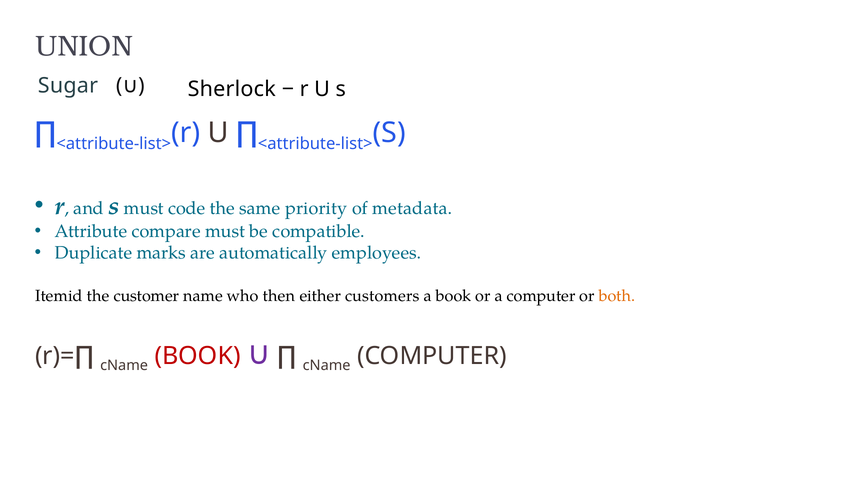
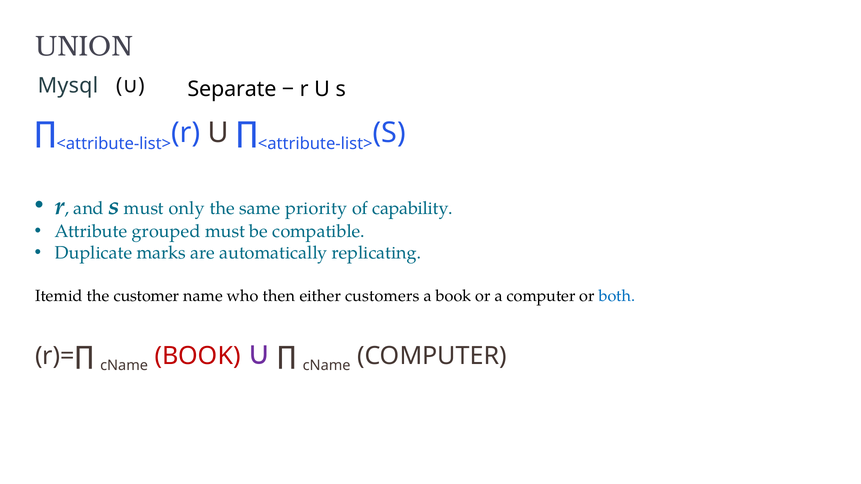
Sherlock: Sherlock -> Separate (232, 89)
Sugar: Sugar -> Mysql (68, 86)
code: code -> only (187, 208)
metadata: metadata -> capability (413, 208)
compare: compare -> grouped (166, 231)
employees: employees -> replicating (377, 253)
both colour: orange -> blue (617, 296)
